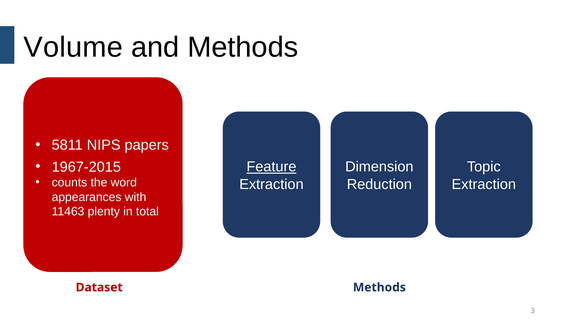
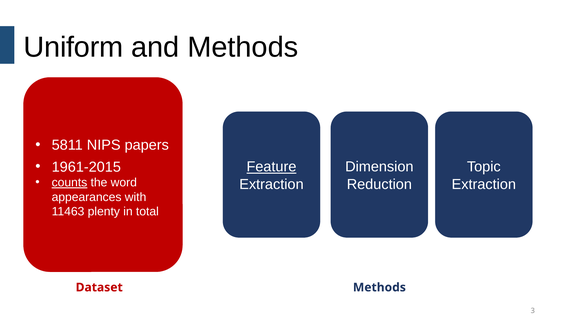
Volume: Volume -> Uniform (73, 47)
1967-2015: 1967-2015 -> 1961-2015 (86, 167)
counts underline: none -> present (69, 182)
